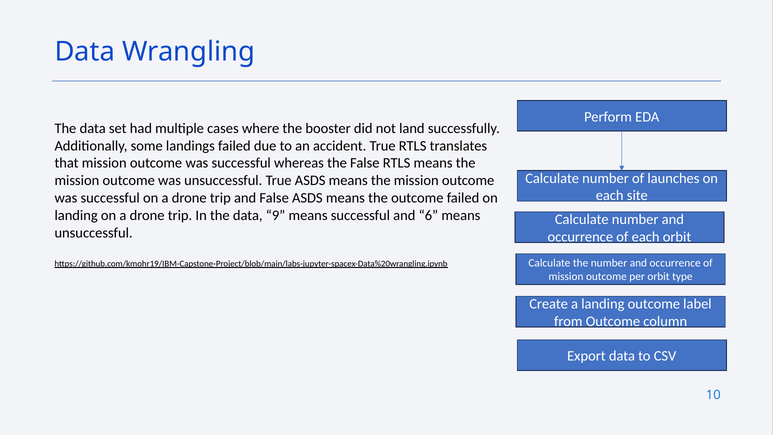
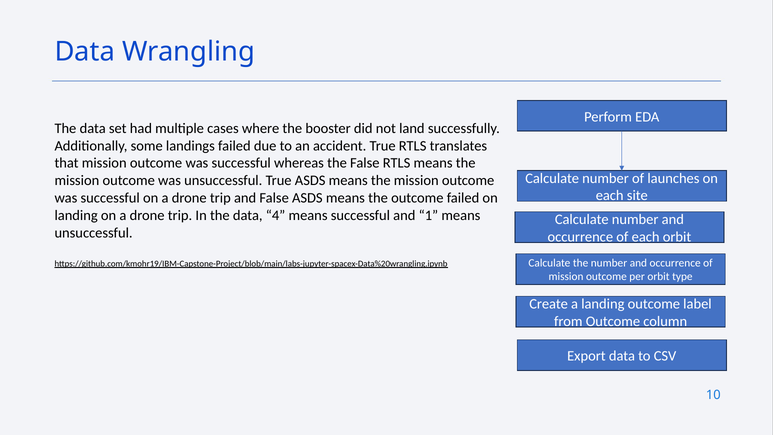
9: 9 -> 4 (276, 215)
6: 6 -> 1 (428, 215)
